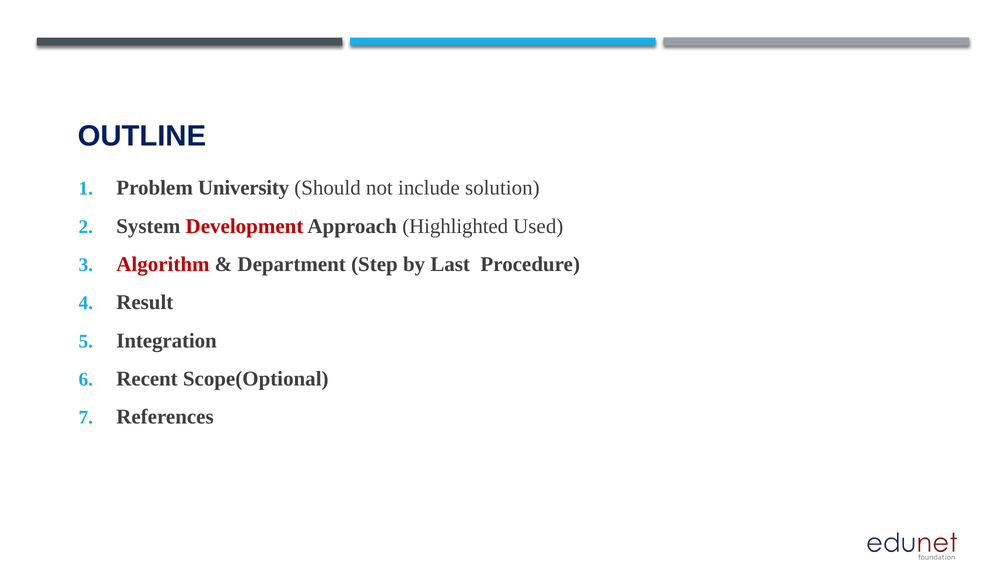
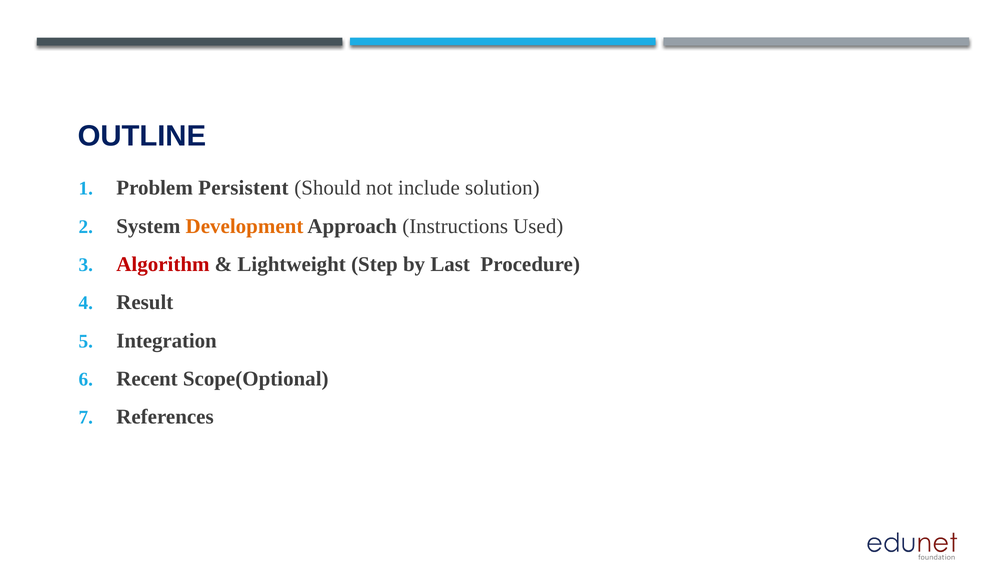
University: University -> Persistent (243, 188)
Development colour: red -> orange (244, 226)
Highlighted: Highlighted -> Instructions (455, 226)
Department: Department -> Lightweight (292, 264)
